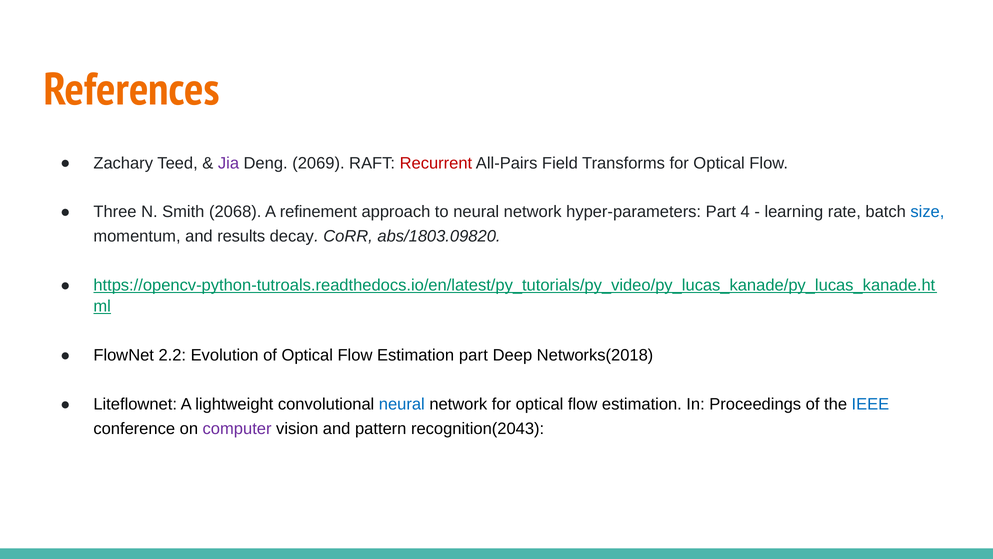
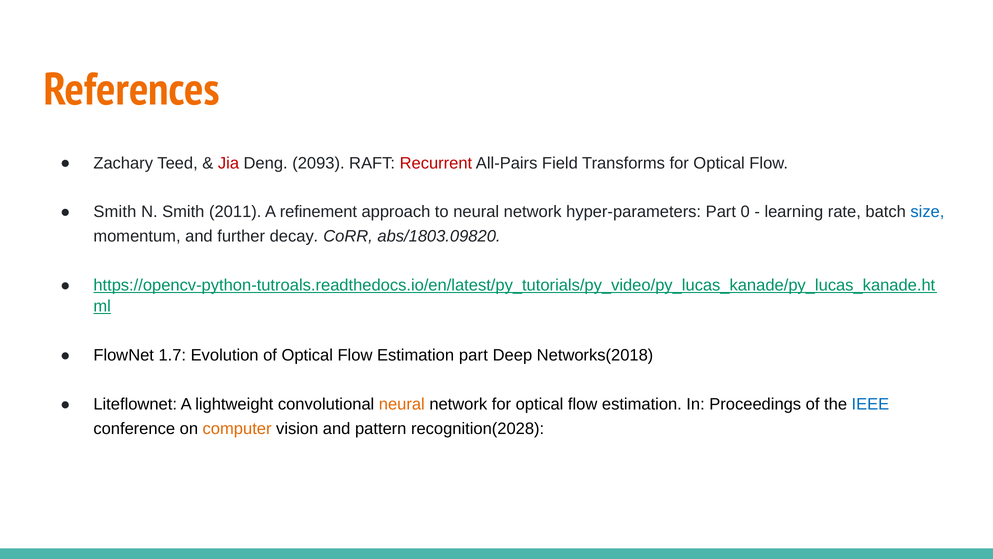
Jia colour: purple -> red (229, 163)
2069: 2069 -> 2093 (318, 163)
Three: Three -> Smith (115, 212)
2068: 2068 -> 2011 (235, 212)
4: 4 -> 0 (745, 212)
results: results -> further (241, 236)
2.2: 2.2 -> 1.7 (172, 355)
neural colour: blue -> orange (402, 404)
computer colour: purple -> orange (237, 428)
recognition(2043: recognition(2043 -> recognition(2028 (478, 428)
